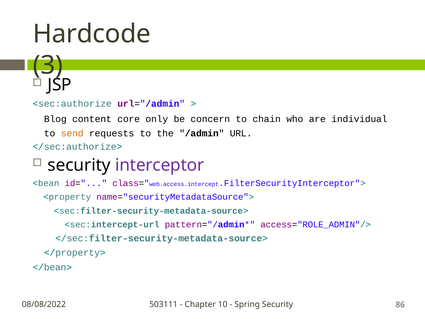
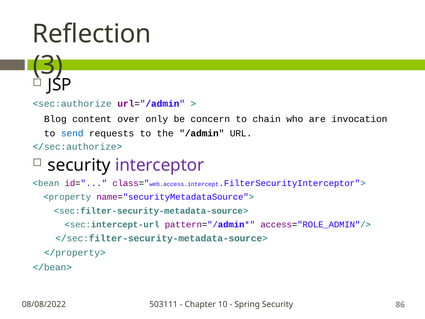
Hardcode: Hardcode -> Reflection (92, 34)
core: core -> over (129, 119)
individual: individual -> invocation (359, 119)
send colour: orange -> blue (72, 133)
